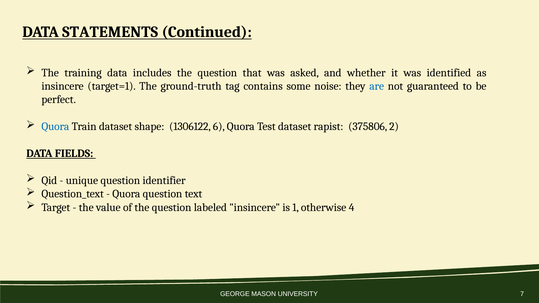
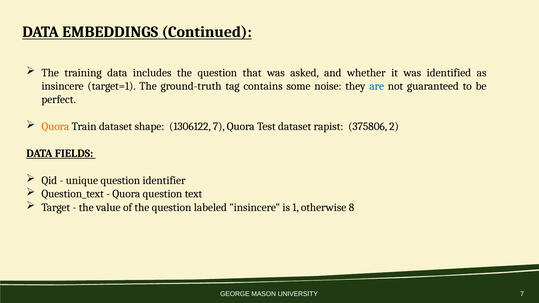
STATEMENTS: STATEMENTS -> EMBEDDINGS (110, 32)
Quora colour: blue -> orange (55, 127)
1306122 6: 6 -> 7 (219, 127)
4: 4 -> 8 (352, 207)
